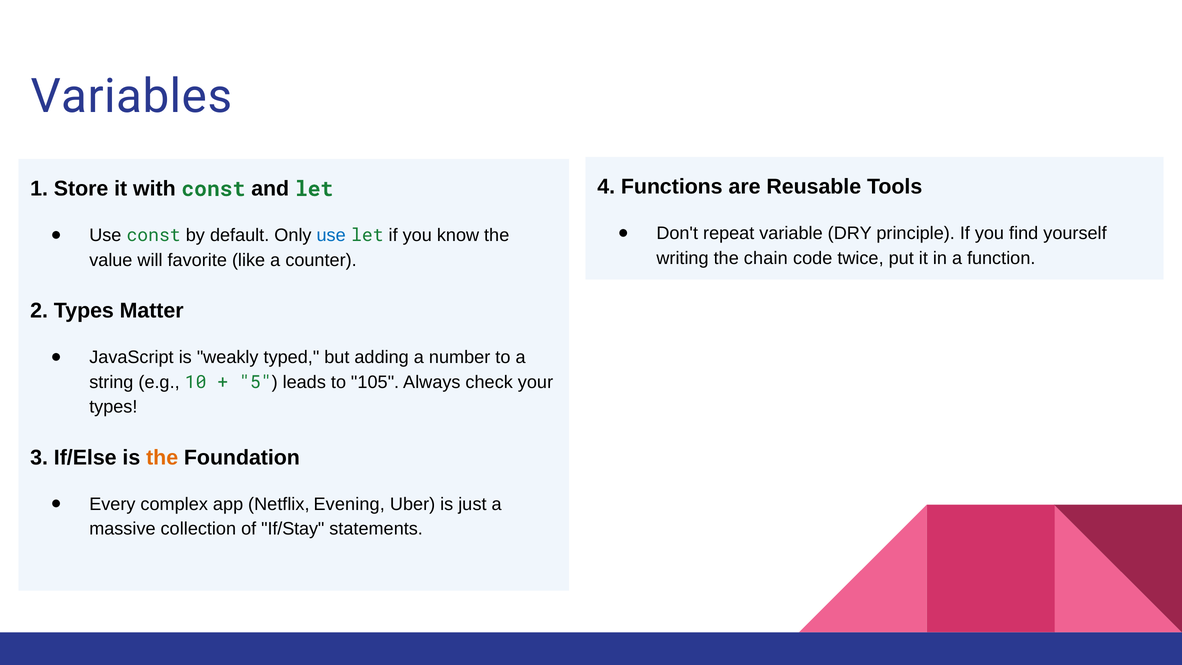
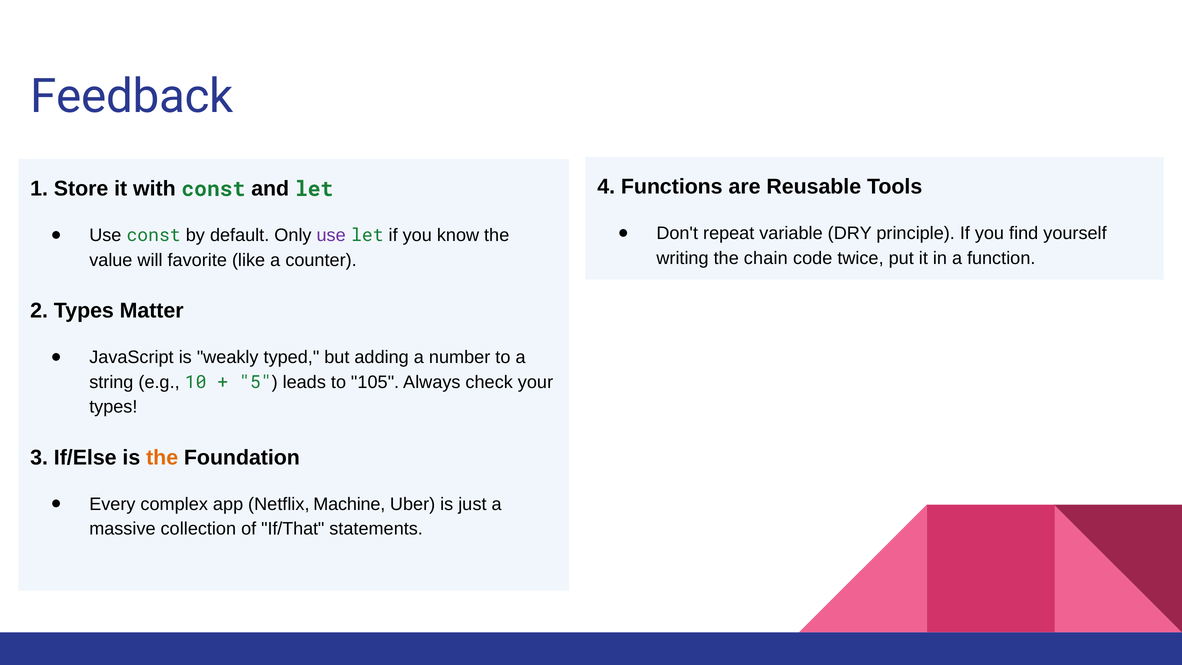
Variables: Variables -> Feedback (132, 97)
use colour: blue -> purple (331, 235)
Evening: Evening -> Machine (349, 504)
If/Stay: If/Stay -> If/That (293, 529)
